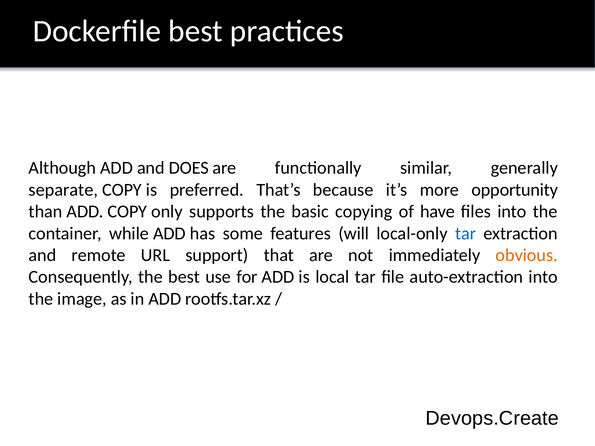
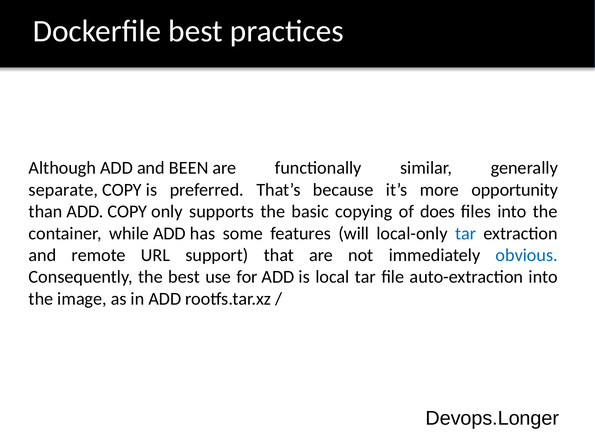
DOES: DOES -> BEEN (189, 168)
have: have -> does (438, 212)
obvious colour: orange -> blue (527, 255)
Devops.Create: Devops.Create -> Devops.Longer (492, 418)
